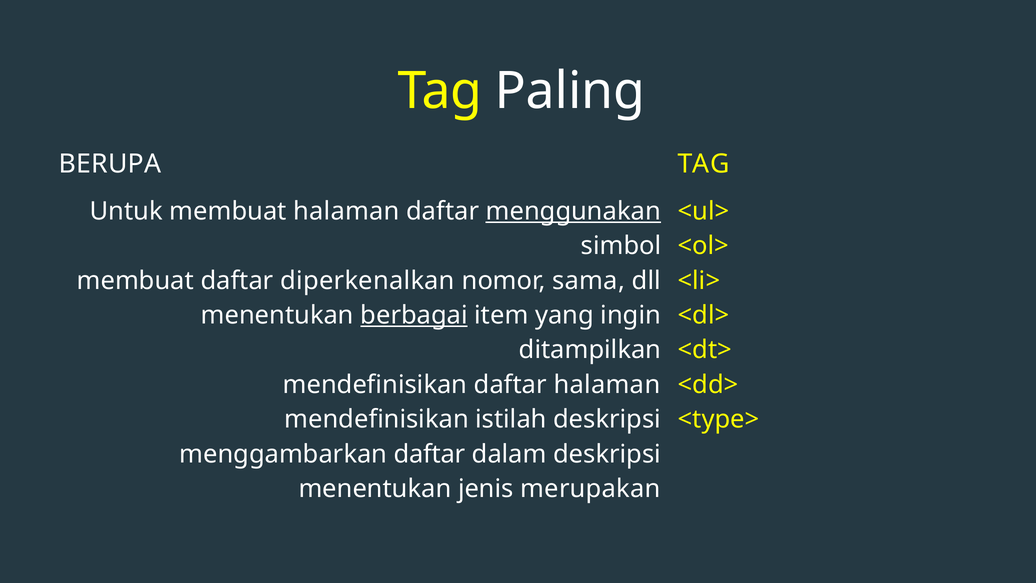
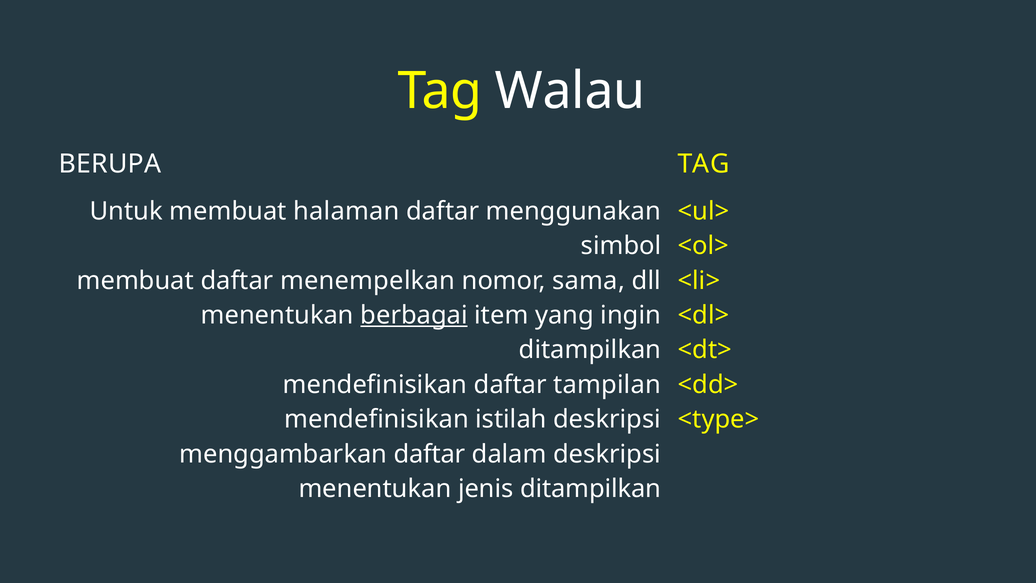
Paling: Paling -> Walau (570, 91)
menggunakan underline: present -> none (573, 211)
diperkenalkan: diperkenalkan -> menempelkan (368, 281)
daftar halaman: halaman -> tampilan (607, 385)
jenis merupakan: merupakan -> ditampilkan (591, 489)
